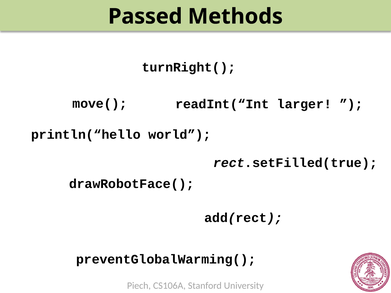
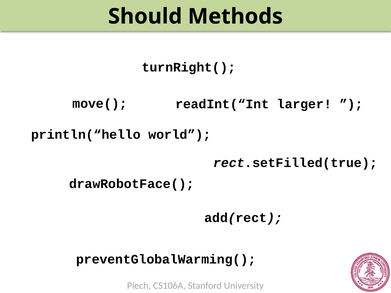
Passed: Passed -> Should (145, 16)
